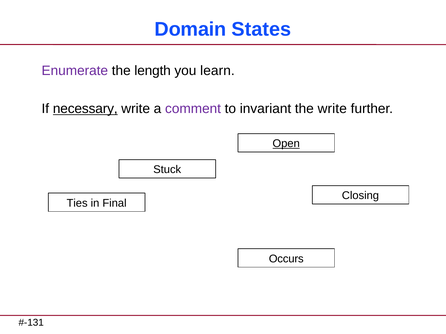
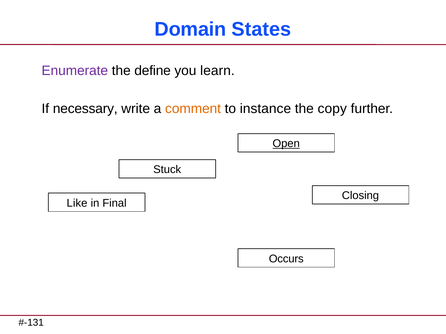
length: length -> define (153, 71)
necessary underline: present -> none (85, 109)
comment colour: purple -> orange (193, 109)
invariant: invariant -> instance (265, 109)
the write: write -> copy (332, 109)
Ties: Ties -> Like (77, 203)
